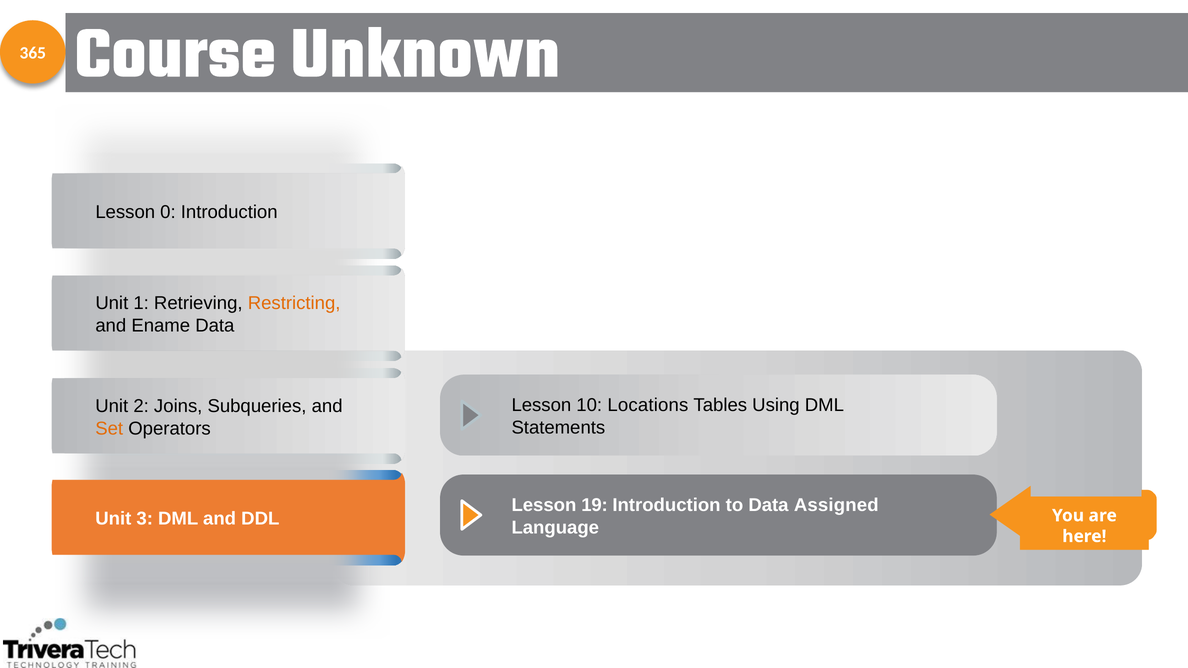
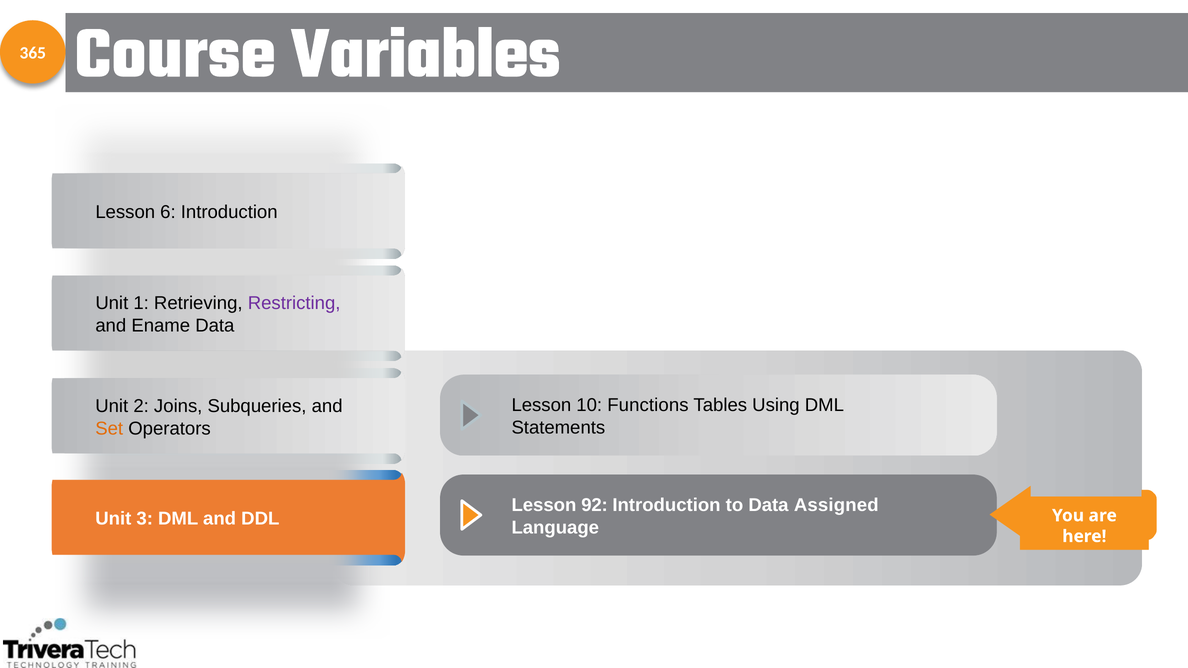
Unknown: Unknown -> Variables (426, 52)
0: 0 -> 6 (168, 212)
Restricting colour: orange -> purple (294, 303)
Locations: Locations -> Functions (648, 406)
19: 19 -> 92 (595, 505)
